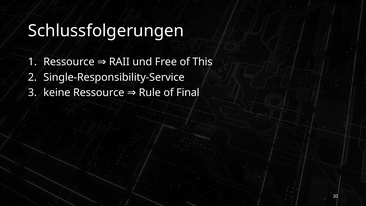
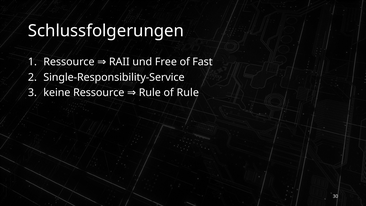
This: This -> Fast (202, 62)
of Final: Final -> Rule (188, 93)
